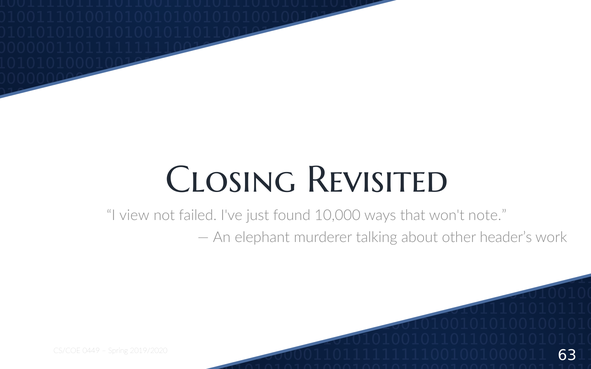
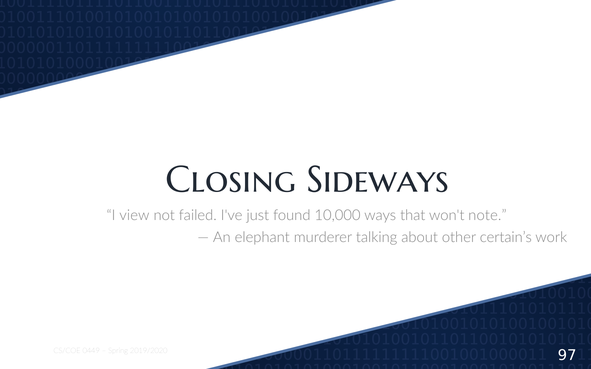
Revisited: Revisited -> Sideways (378, 180)
header’s: header’s -> certain’s (506, 237)
63: 63 -> 97 (567, 356)
